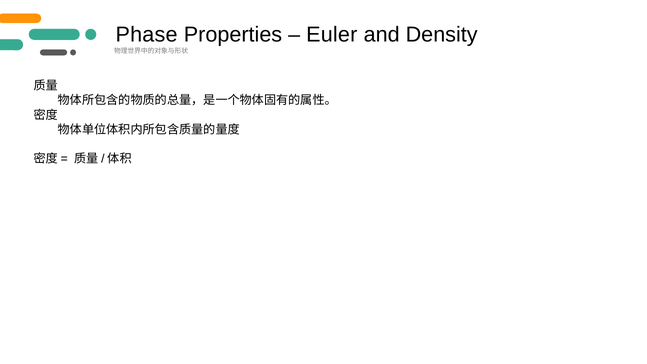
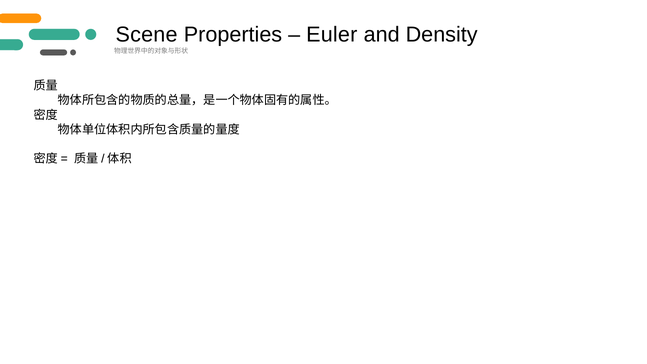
Phase: Phase -> Scene (147, 35)
